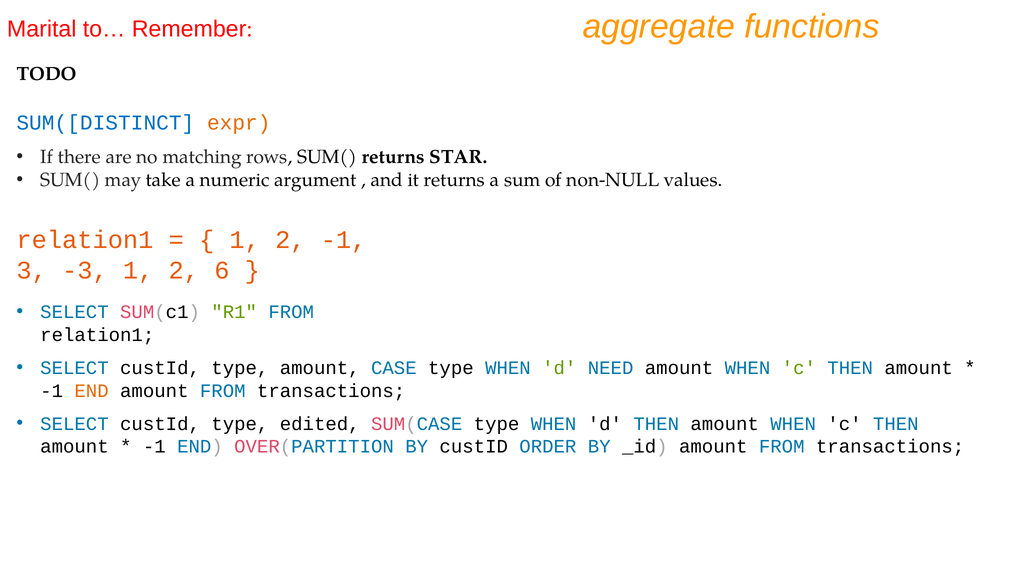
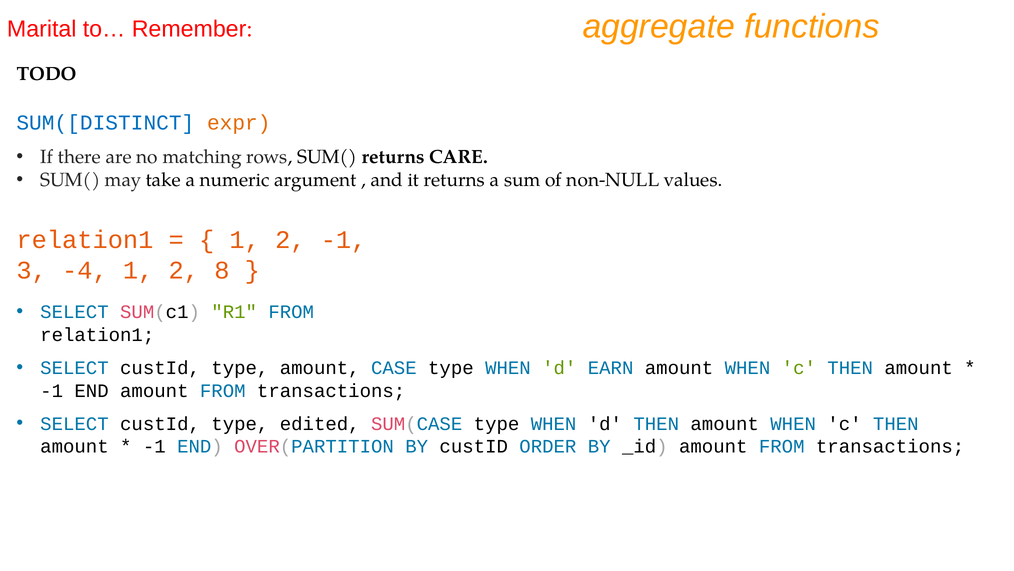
STAR: STAR -> CARE (459, 157)
-3: -3 -> -4 (85, 270)
6: 6 -> 8 (222, 270)
NEED: NEED -> EARN (611, 368)
END colour: orange -> black (92, 390)
